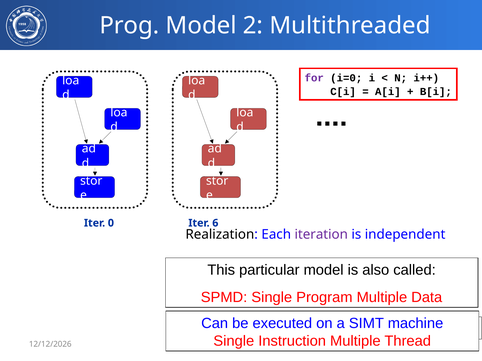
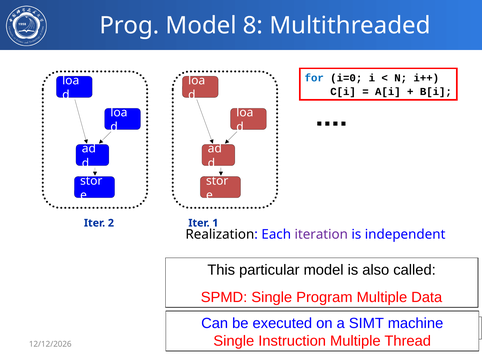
2: 2 -> 8 (253, 25)
for colour: purple -> blue (314, 78)
0: 0 -> 2 (111, 223)
6: 6 -> 1 (215, 223)
